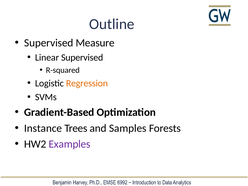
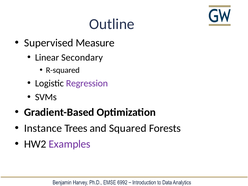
Linear Supervised: Supervised -> Secondary (82, 57)
Regression colour: orange -> purple (87, 83)
Samples: Samples -> Squared (128, 128)
